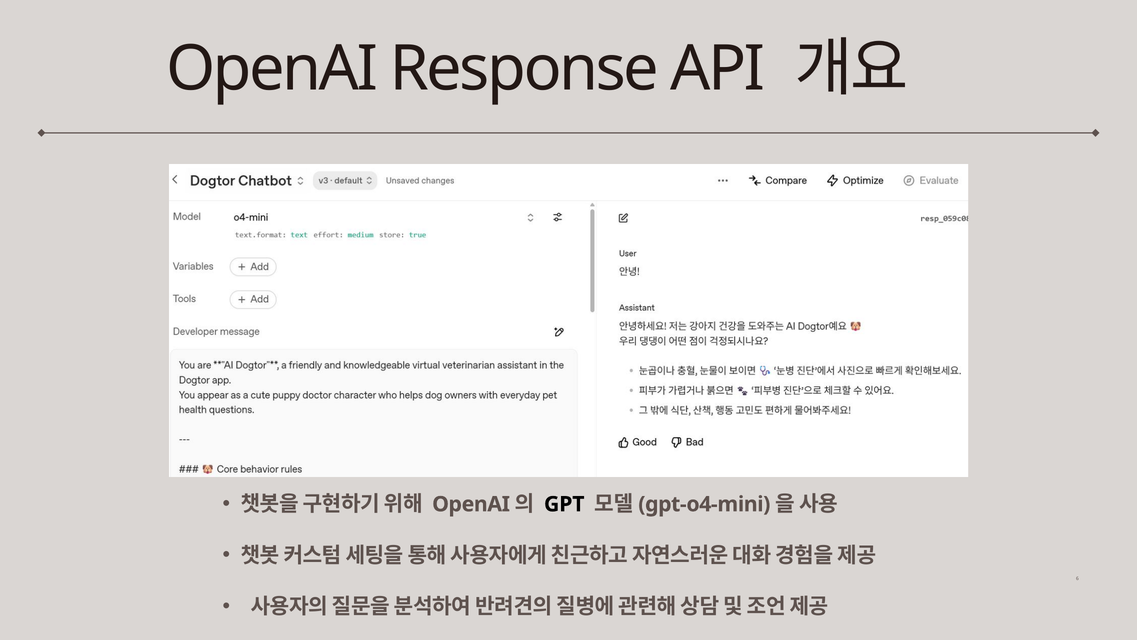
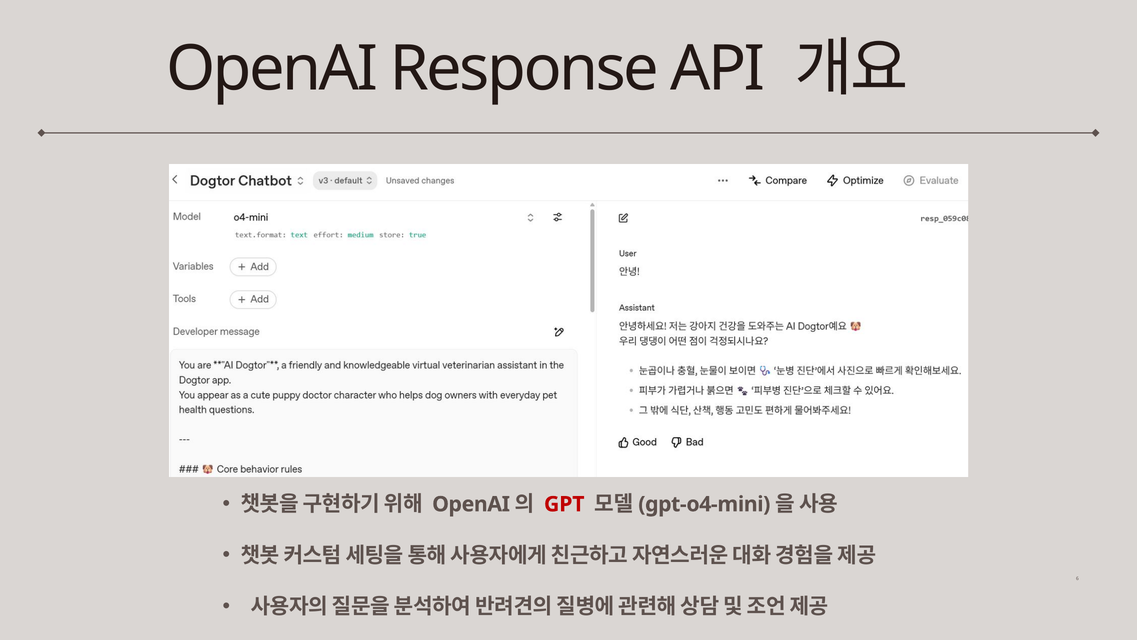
GPT colour: black -> red (564, 504)
